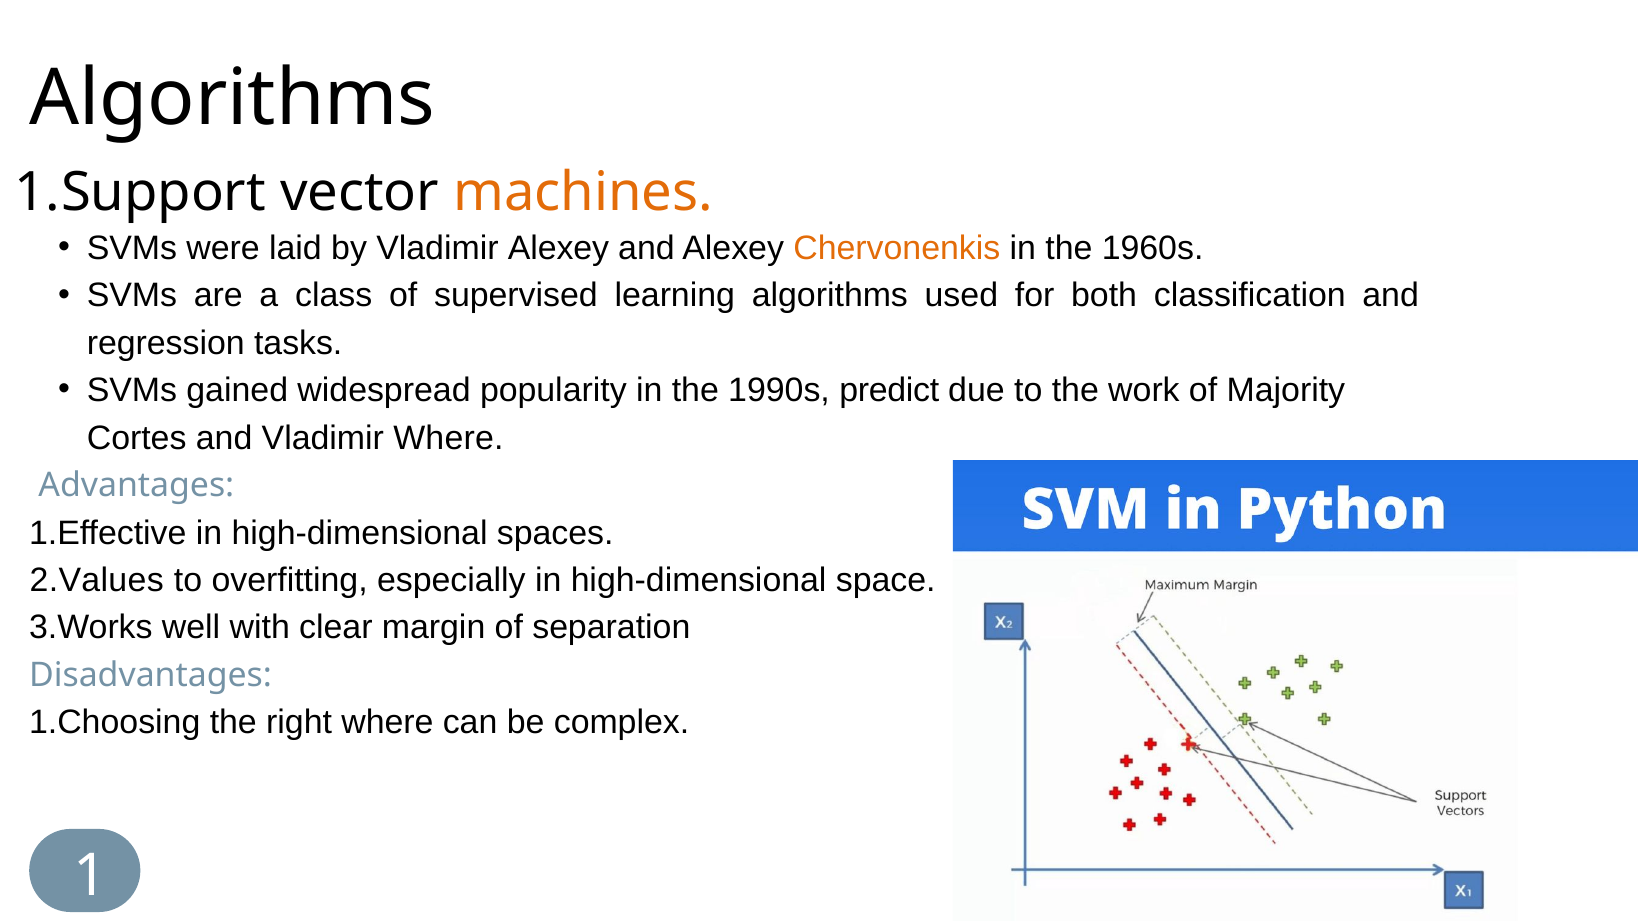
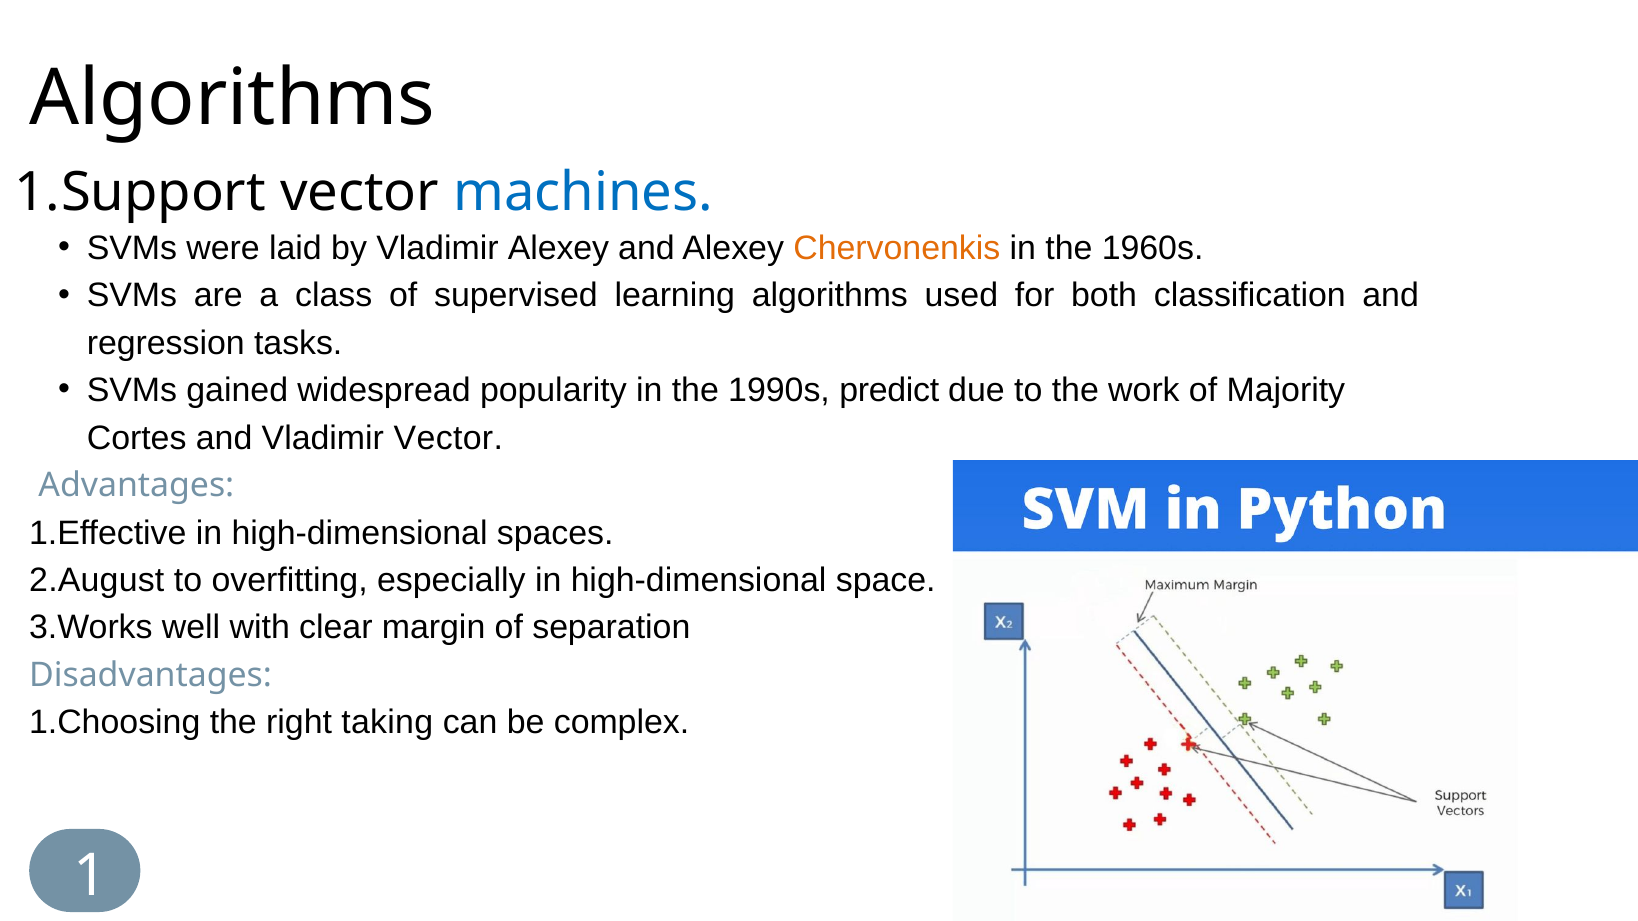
machines colour: orange -> blue (583, 193)
Vladimir Where: Where -> Vector (448, 438)
2.Values: 2.Values -> 2.August (97, 580)
right where: where -> taking (387, 723)
